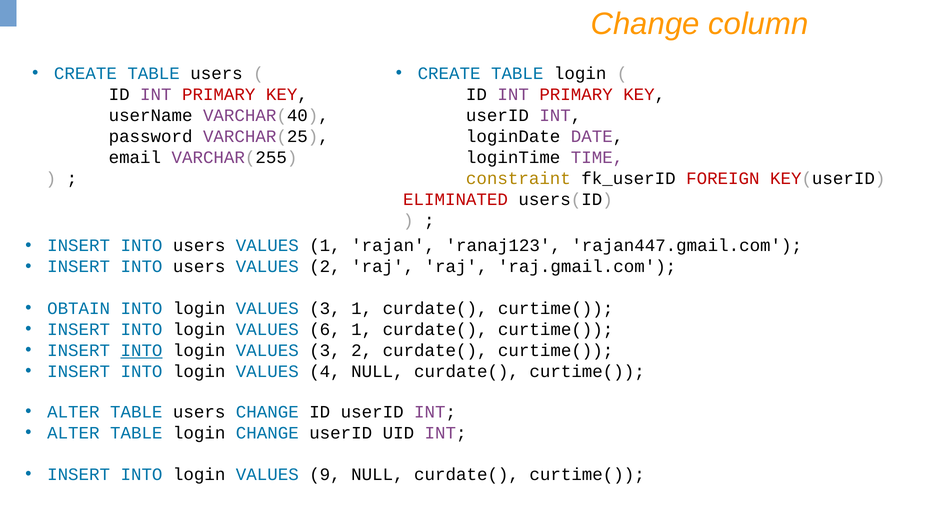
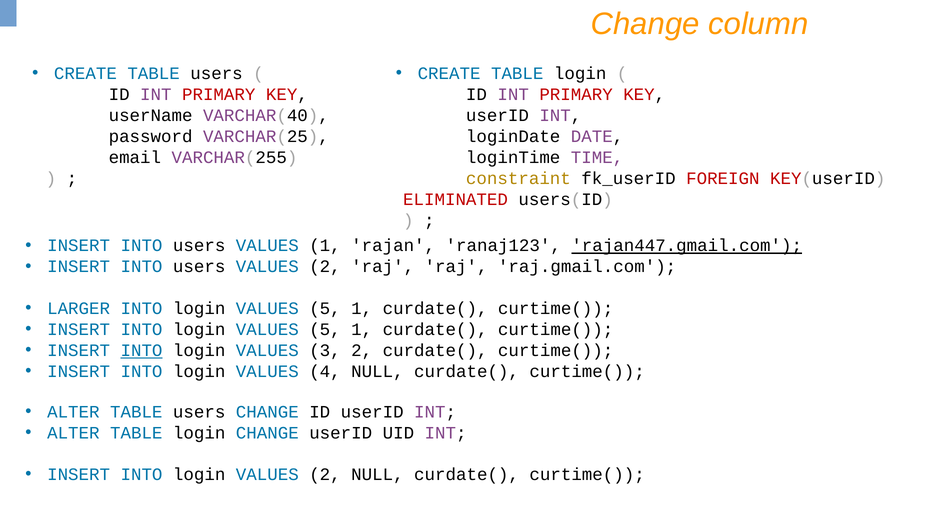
rajan447.gmail.com underline: none -> present (687, 246)
OBTAIN: OBTAIN -> LARGER (79, 309)
3: 3 -> 5 (325, 309)
6: 6 -> 5 (325, 330)
login VALUES 9: 9 -> 2 (325, 475)
